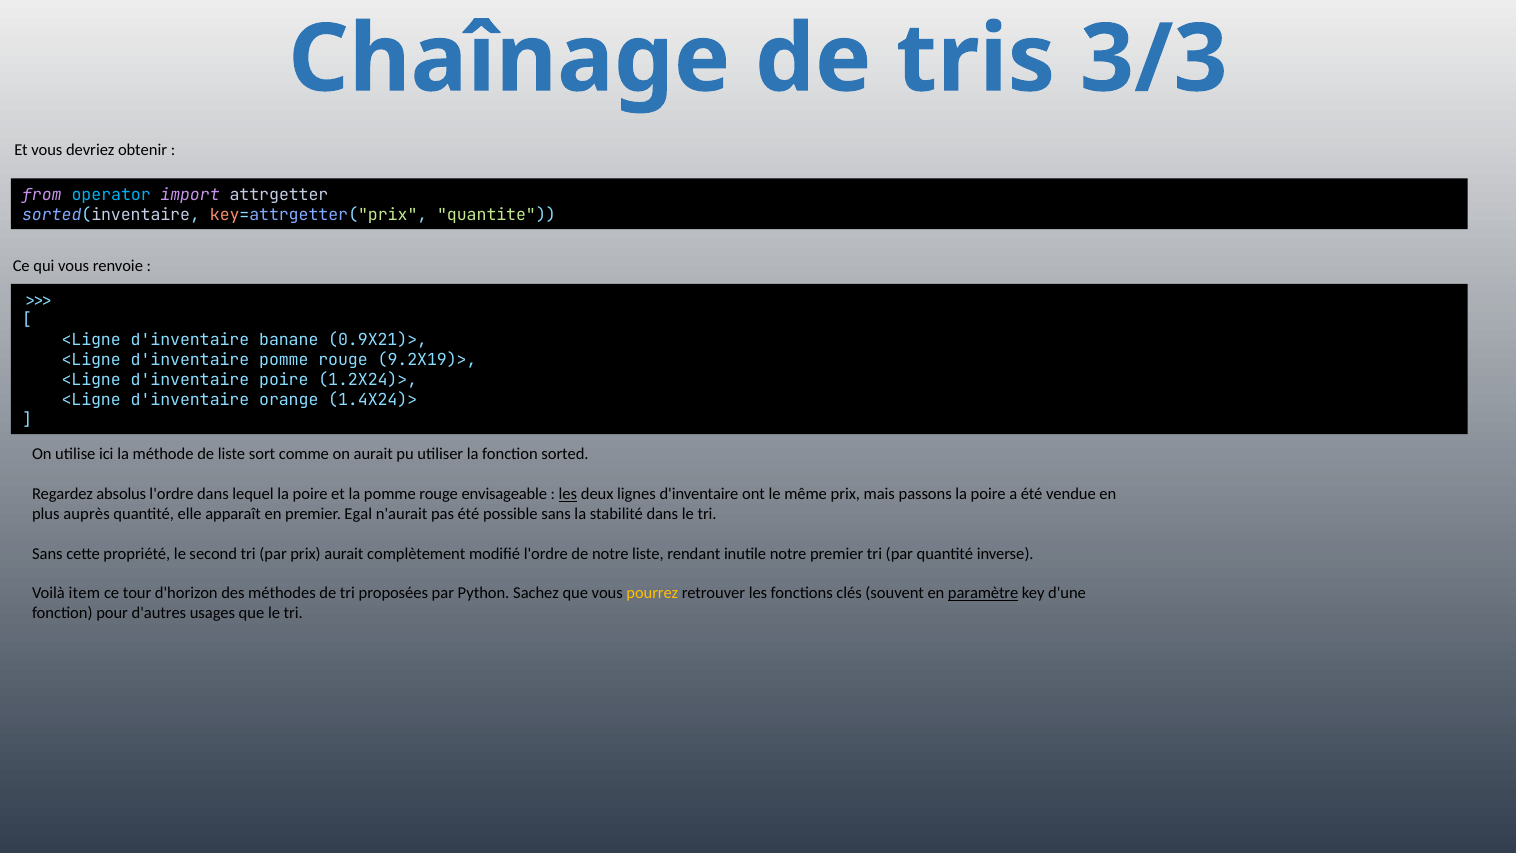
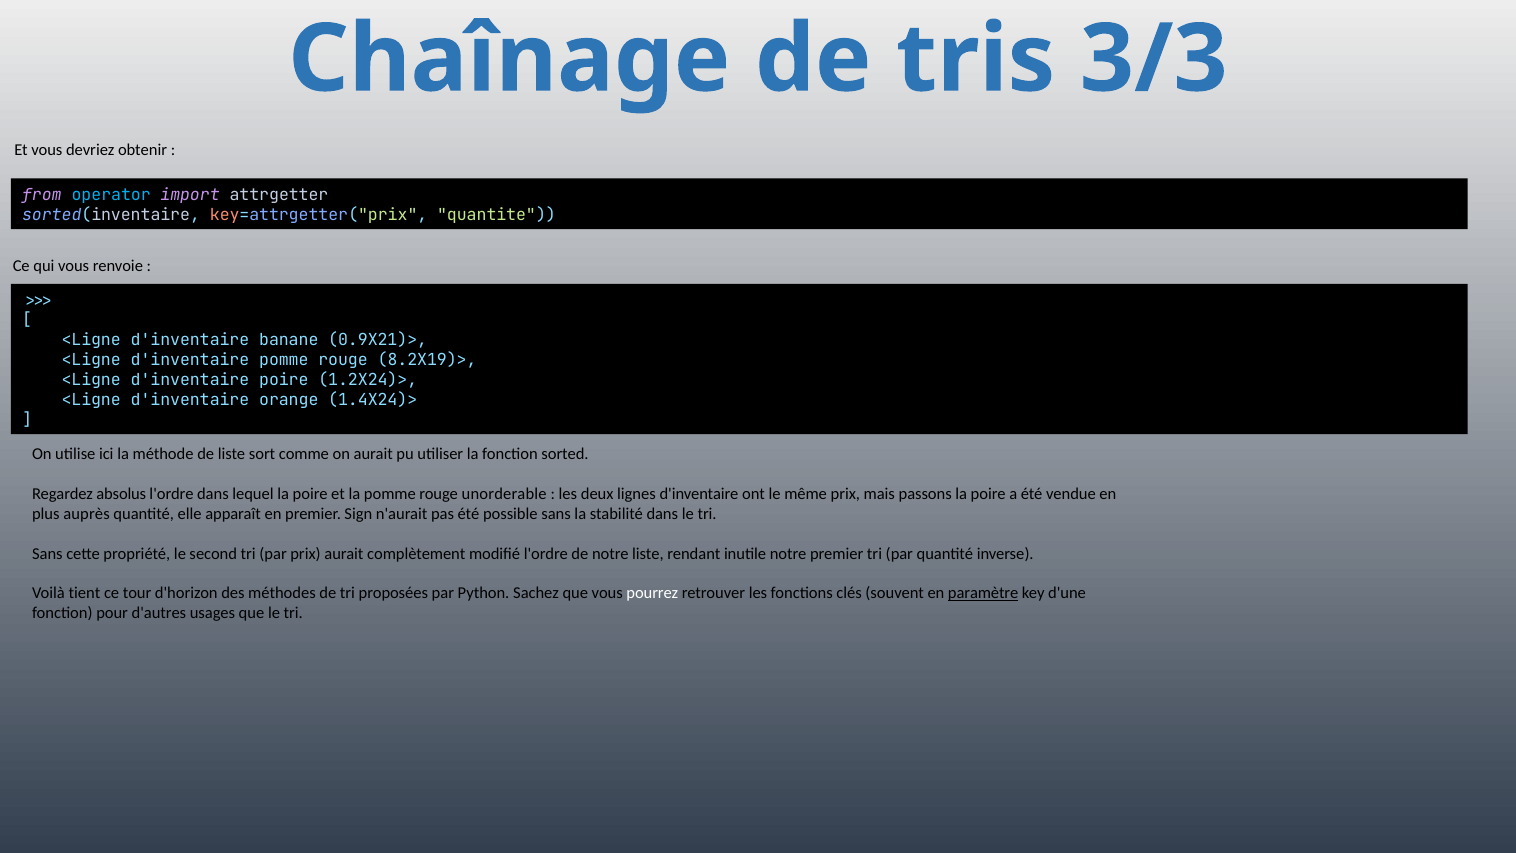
9.2X19)>: 9.2X19)> -> 8.2X19)> (427, 360)
envisageable: envisageable -> unorderable (504, 494)
les underline: present -> none (568, 494)
Egal: Egal -> Sign (358, 514)
item: item -> tient (84, 593)
pourrez colour: yellow -> white (652, 593)
